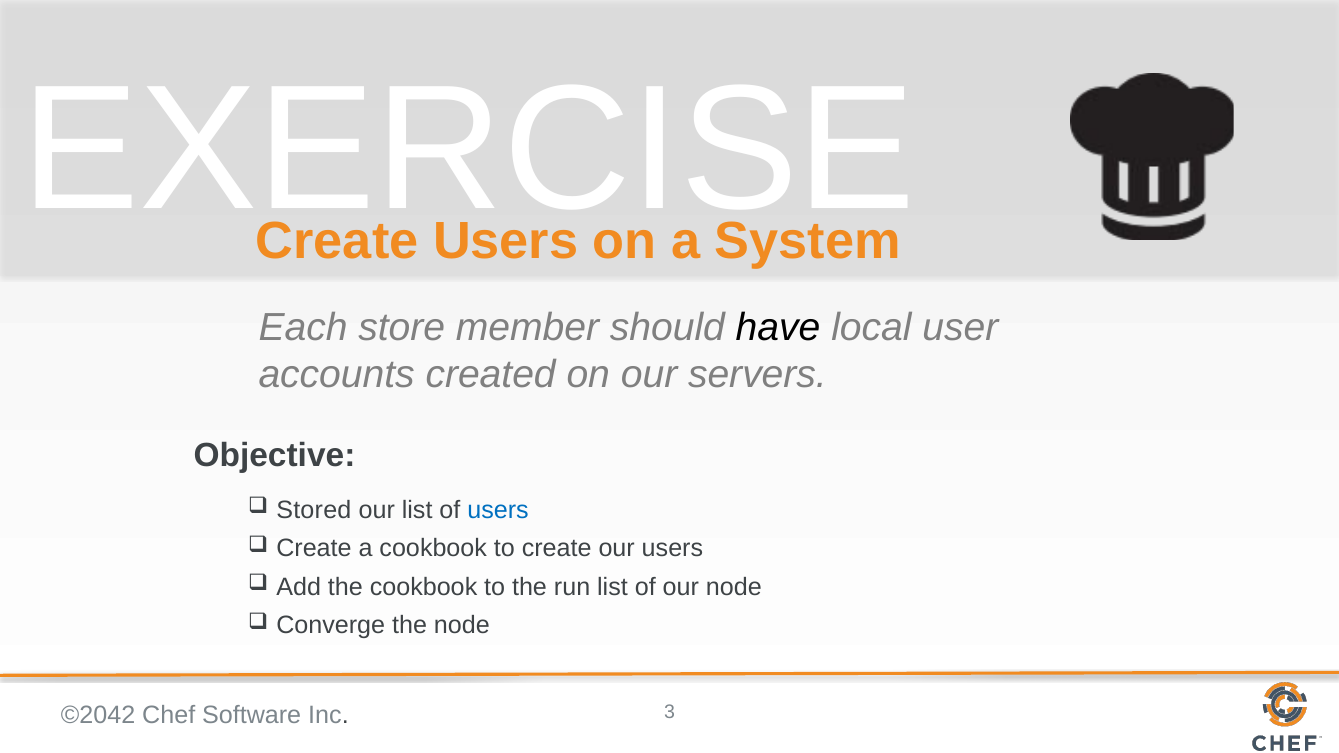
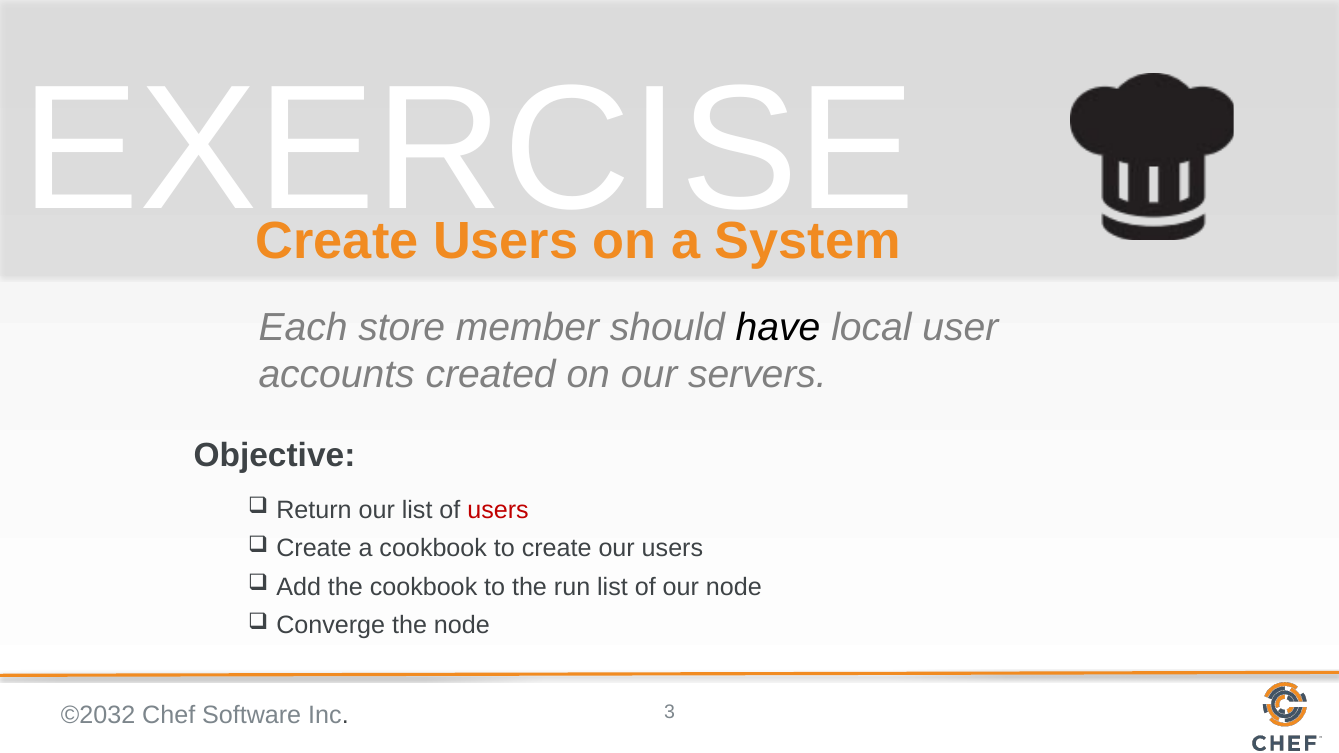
Stored: Stored -> Return (314, 510)
users colour: blue -> red (498, 510)
©2042: ©2042 -> ©2032 (98, 715)
